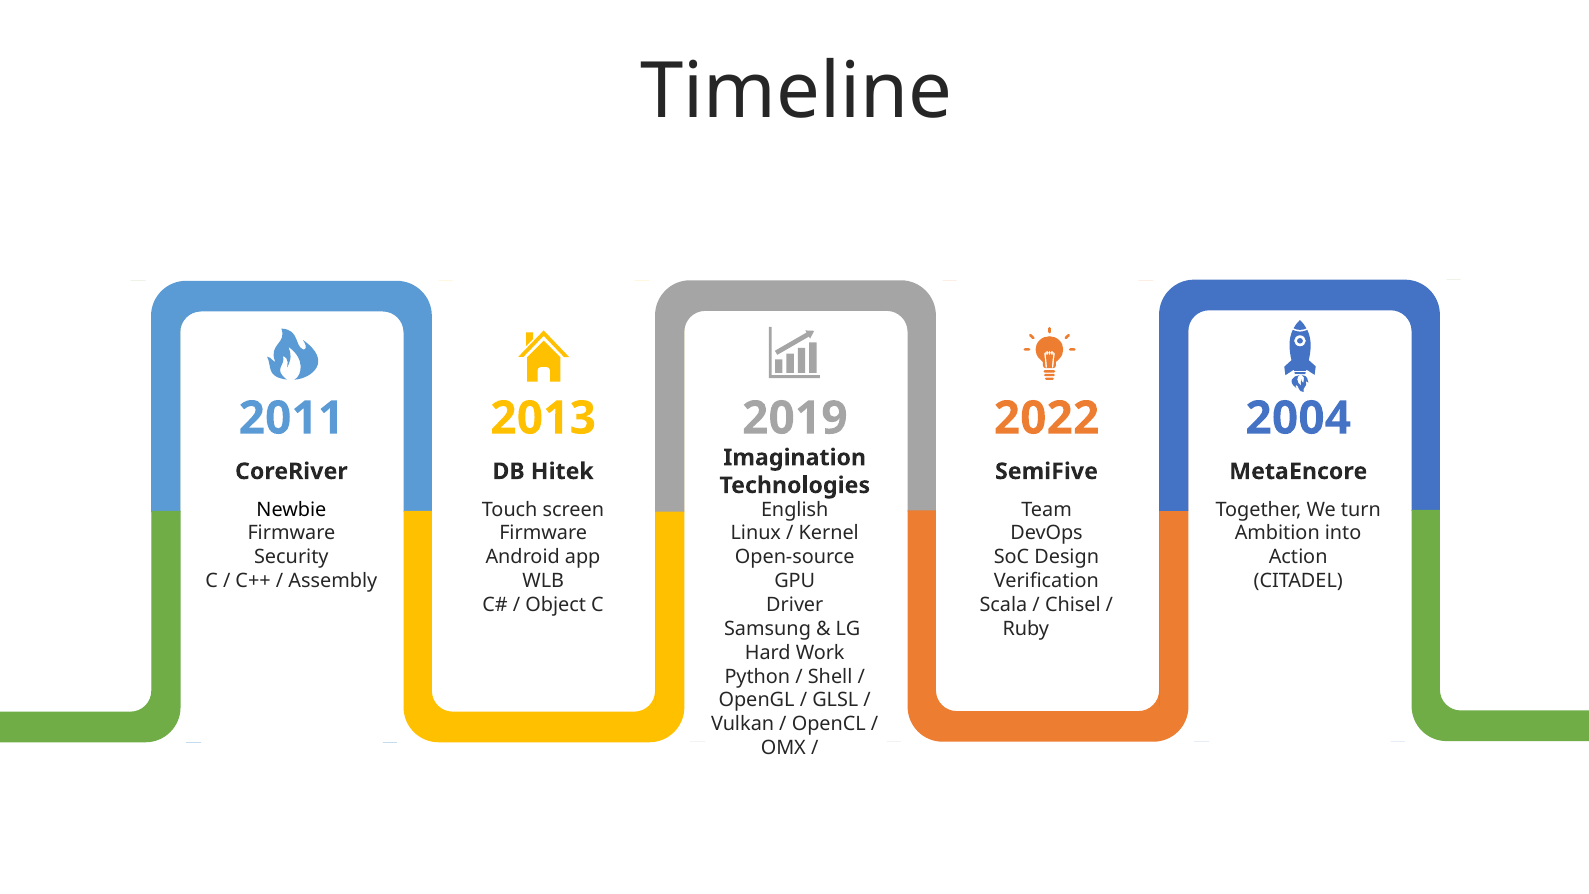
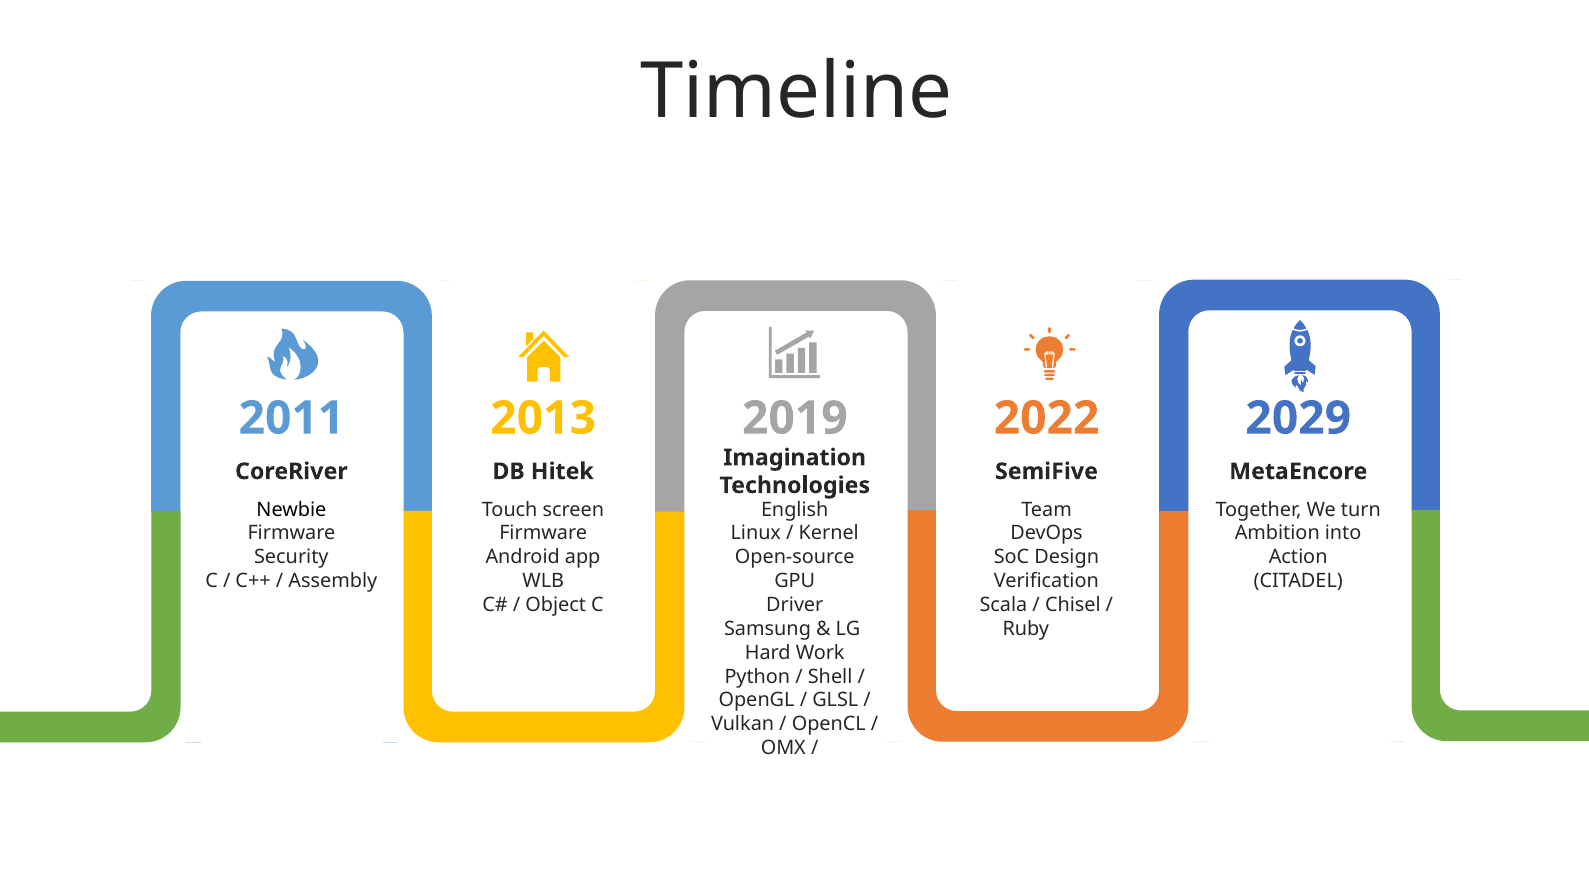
2004: 2004 -> 2029 (1298, 418)
